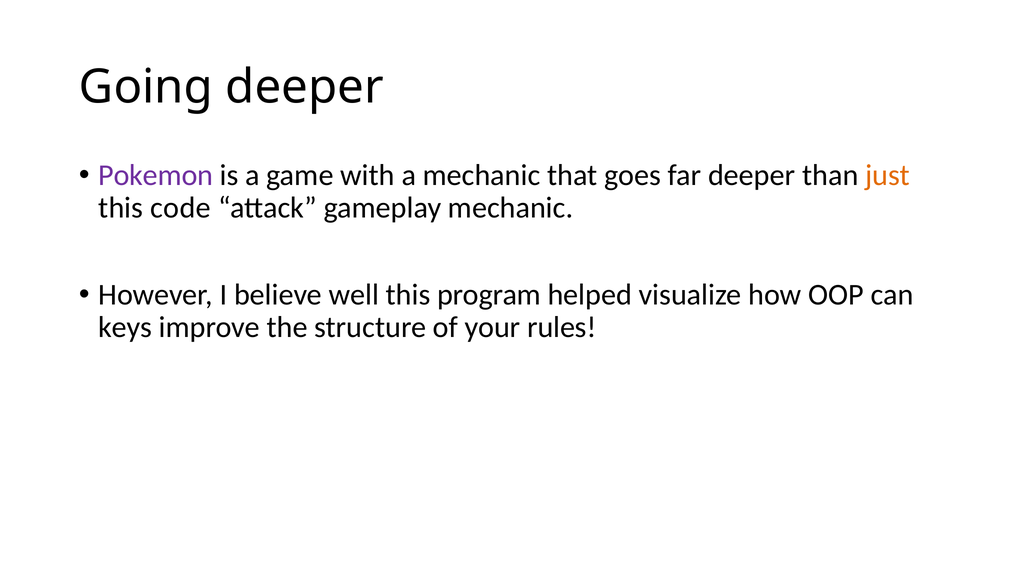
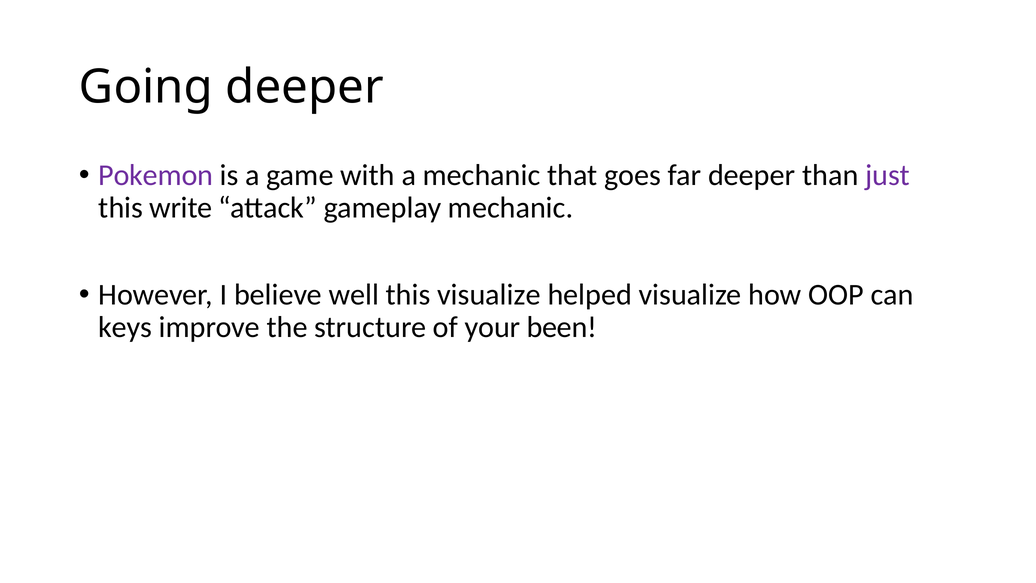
just colour: orange -> purple (888, 175)
code: code -> write (181, 208)
this program: program -> visualize (489, 295)
rules: rules -> been (562, 327)
